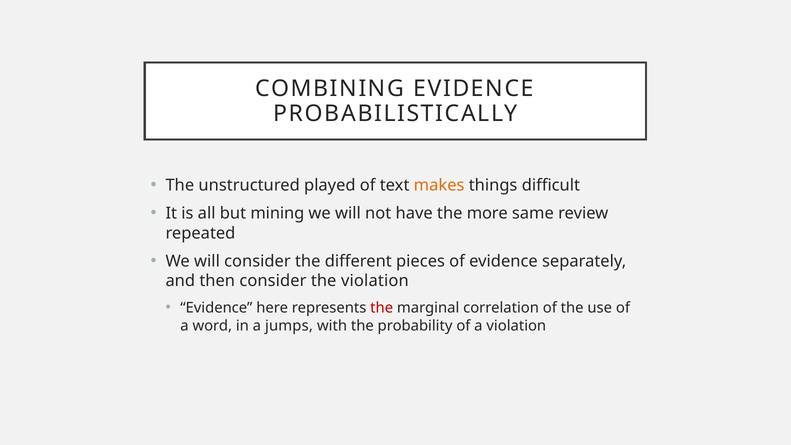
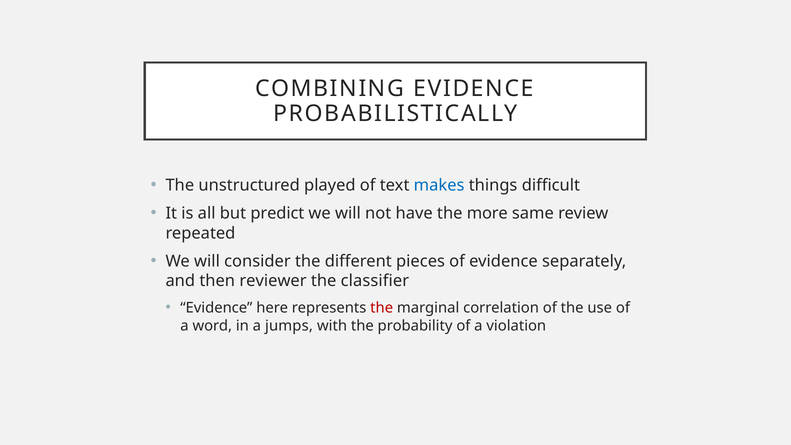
makes colour: orange -> blue (439, 185)
mining: mining -> predict (277, 213)
then consider: consider -> reviewer (273, 281)
the violation: violation -> classifier (375, 281)
